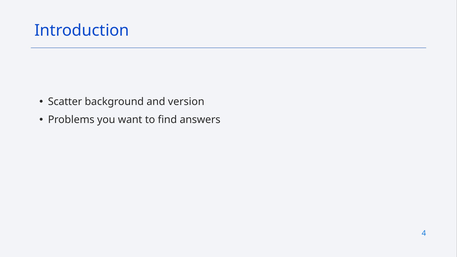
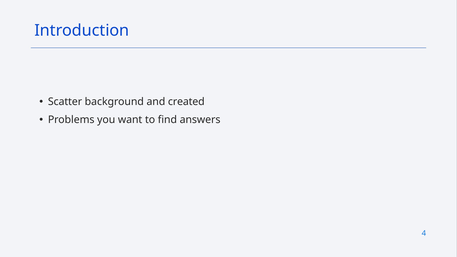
version: version -> created (186, 102)
